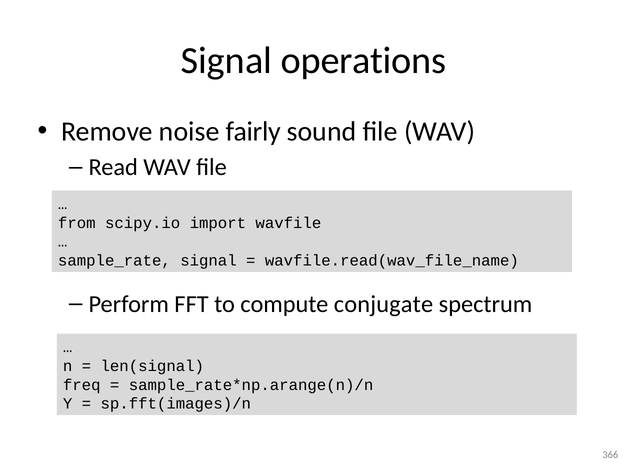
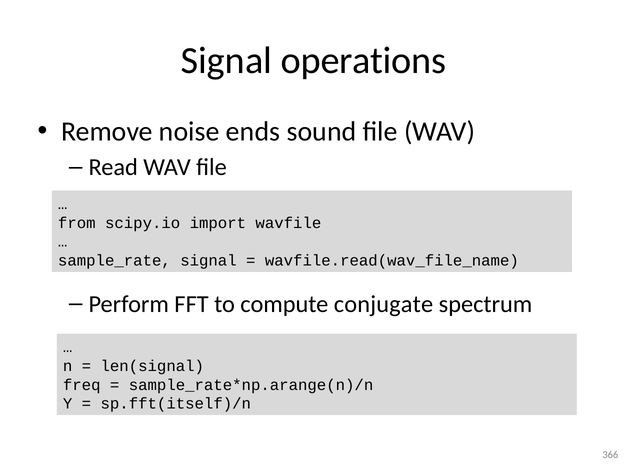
fairly: fairly -> ends (253, 132)
sp.fft(images)/n: sp.fft(images)/n -> sp.fft(itself)/n (176, 404)
